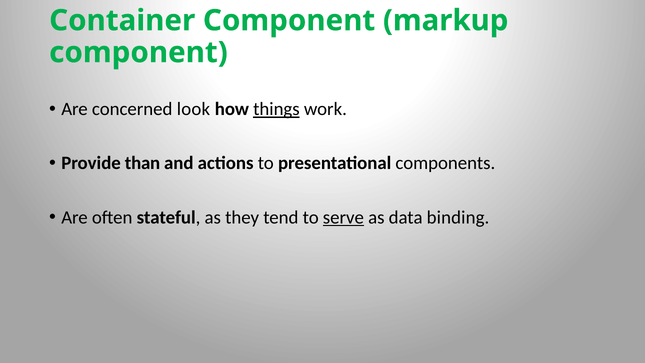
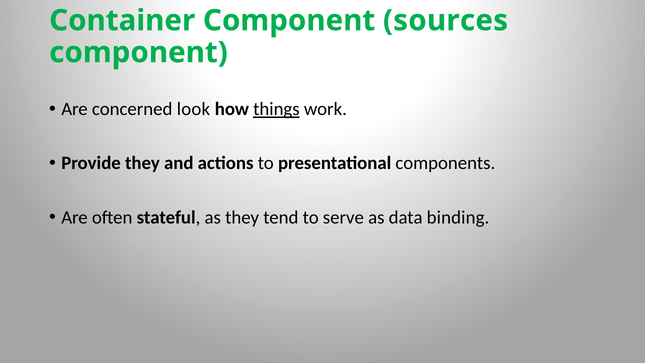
markup: markup -> sources (446, 20)
Provide than: than -> they (142, 163)
serve underline: present -> none (343, 217)
